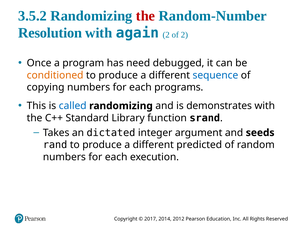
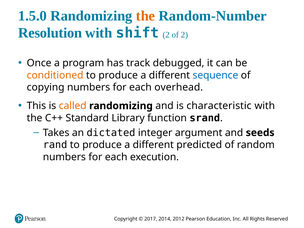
3.5.2: 3.5.2 -> 1.5.0 (33, 16)
the colour: red -> orange (146, 16)
again: again -> shift (137, 33)
need: need -> track (138, 63)
programs: programs -> overhead (179, 87)
called colour: blue -> orange (73, 106)
demonstrates: demonstrates -> characteristic (219, 106)
